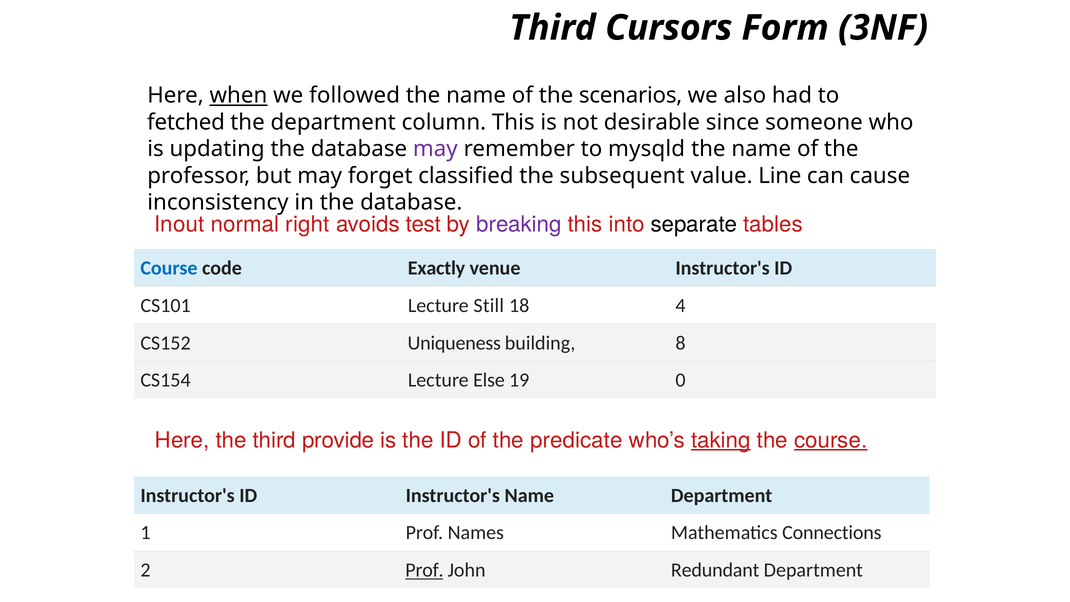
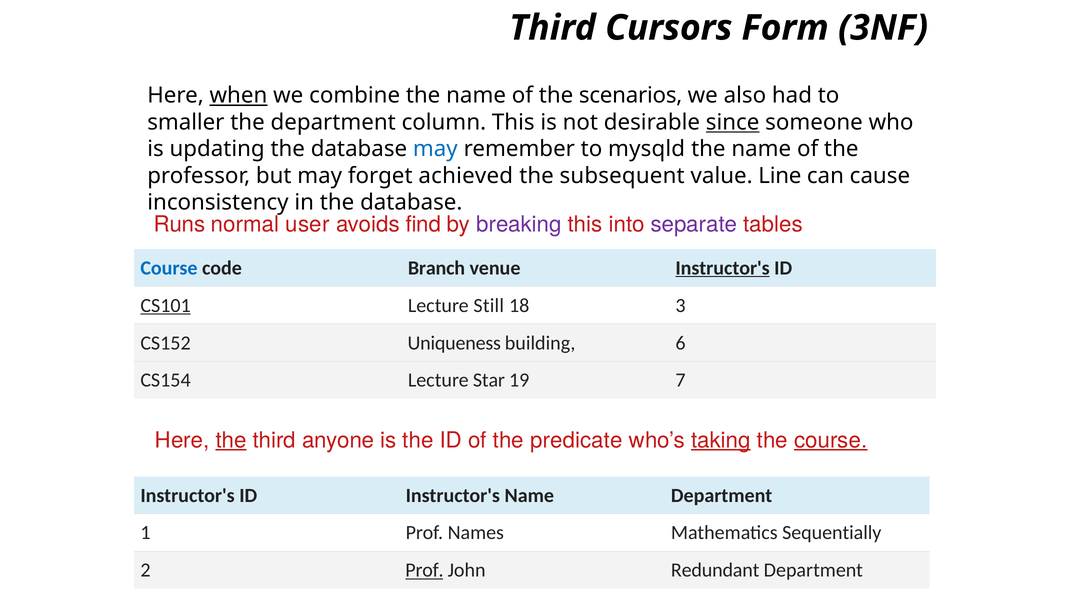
followed: followed -> combine (355, 96)
fetched: fetched -> smaller (186, 122)
since underline: none -> present (733, 122)
may colour: purple -> blue (435, 149)
classified: classified -> achieved (466, 176)
Inout: Inout -> Runs (180, 225)
right: right -> user (307, 225)
test: test -> find (423, 225)
separate colour: black -> purple (694, 225)
Exactly: Exactly -> Branch (437, 268)
Instructor's underline: none -> present (723, 268)
CS101 underline: none -> present (166, 305)
4: 4 -> 3 (680, 305)
8: 8 -> 6 (680, 343)
Else: Else -> Star (489, 380)
0: 0 -> 7 (680, 380)
the underline: none -> present (231, 440)
provide: provide -> anyone (338, 440)
Connections: Connections -> Sequentially (832, 533)
